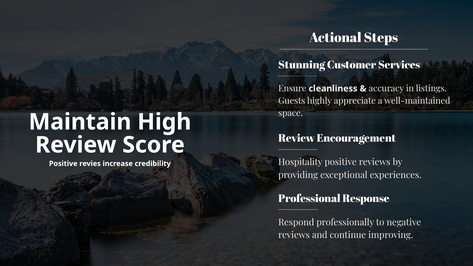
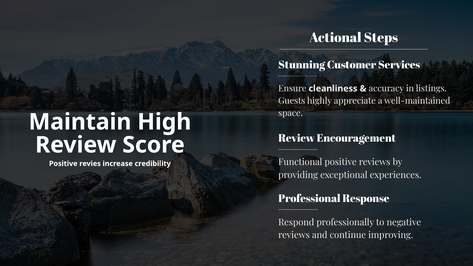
Hospitality: Hospitality -> Functional (300, 162)
